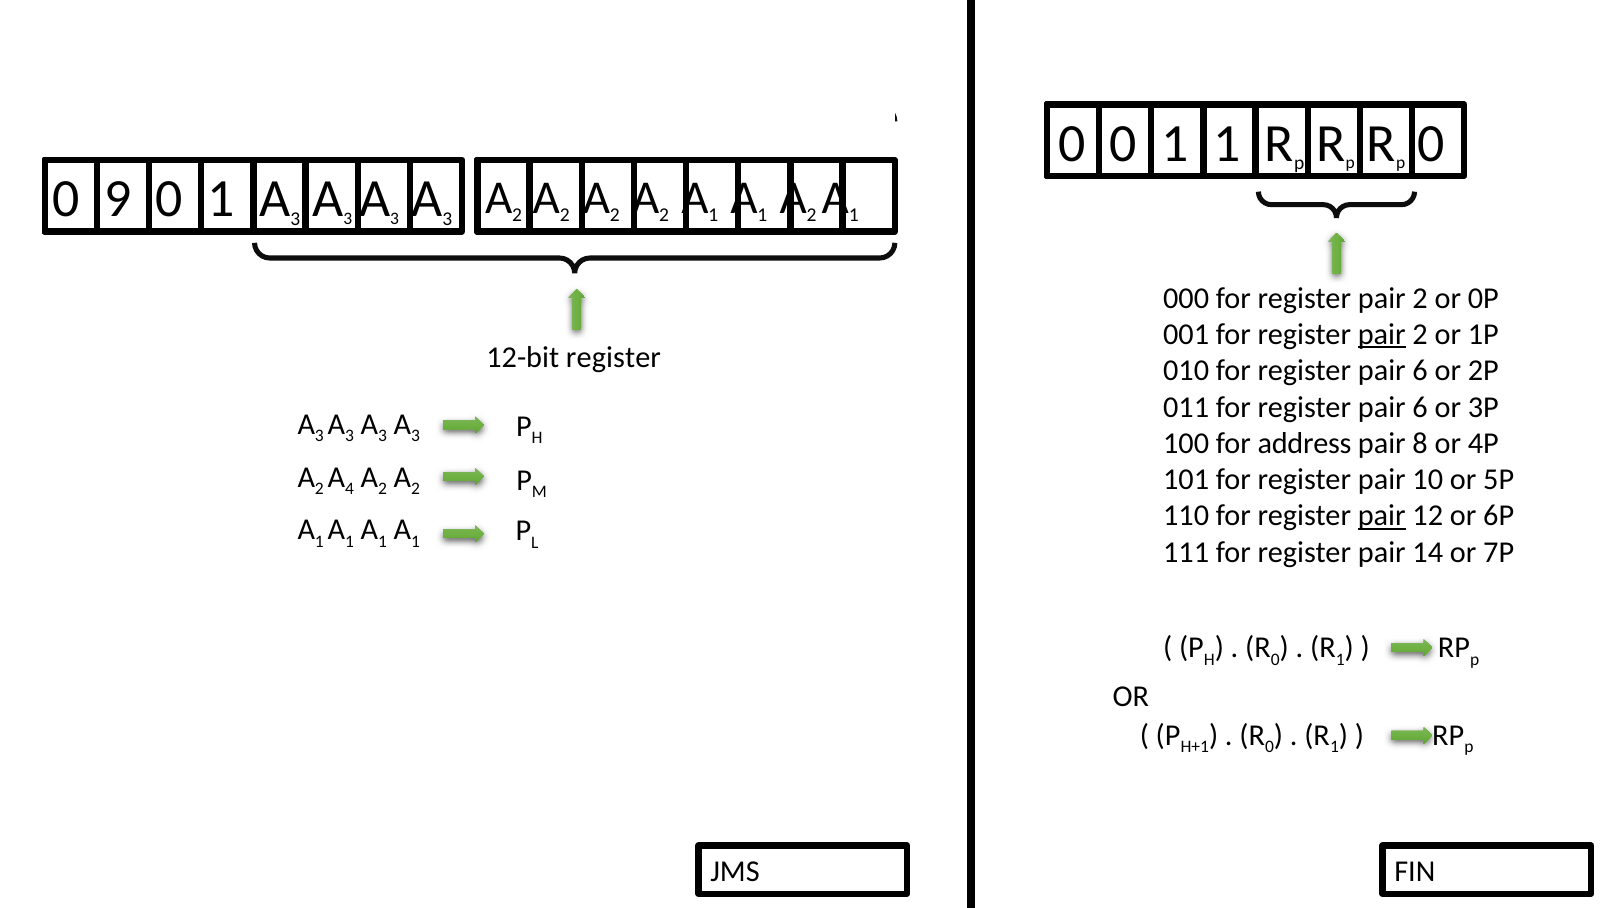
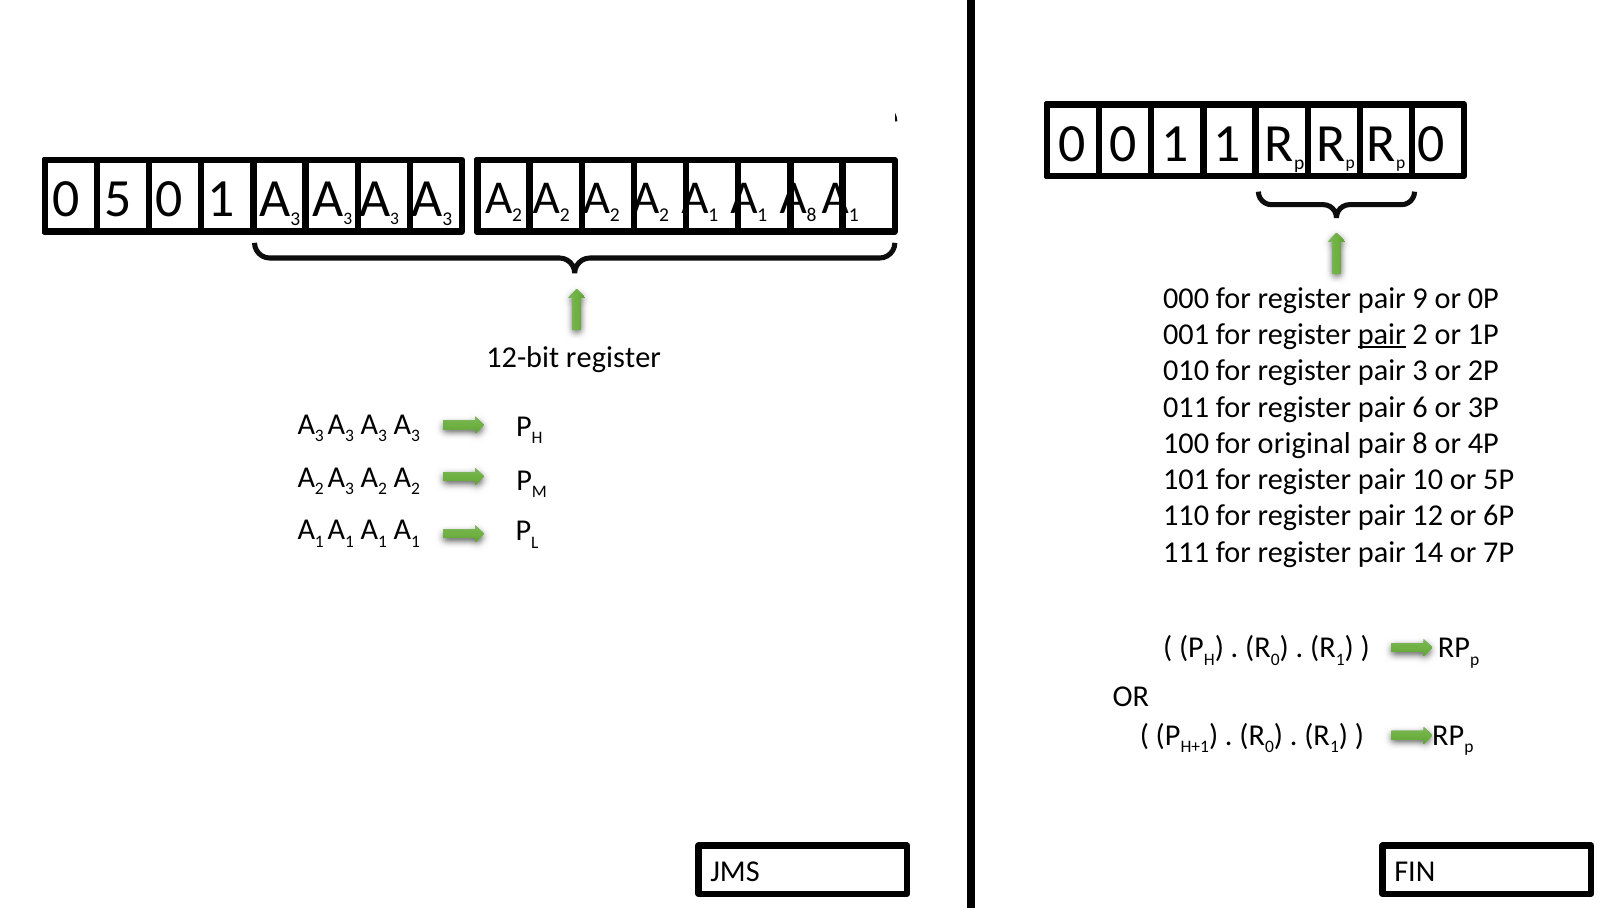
9: 9 -> 5 (118, 199)
2: 2 -> 8 (812, 215)
2: 2 -> 9 (1420, 298)
6: 6 -> 3 (1420, 371)
address: address -> original (1304, 443)
4: 4 -> 3 (349, 489)
pair underline: present -> none (1382, 516)
